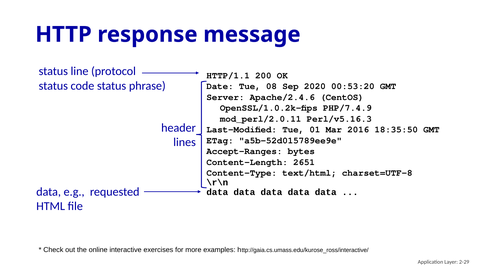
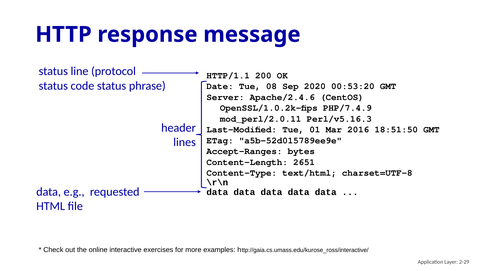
18:35:50: 18:35:50 -> 18:51:50 (396, 130)
